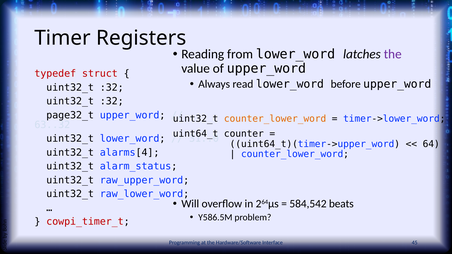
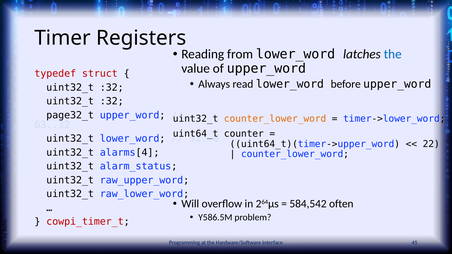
the colour: purple -> blue (393, 54)
64: 64 -> 22 (431, 144)
beats: beats -> often (341, 204)
